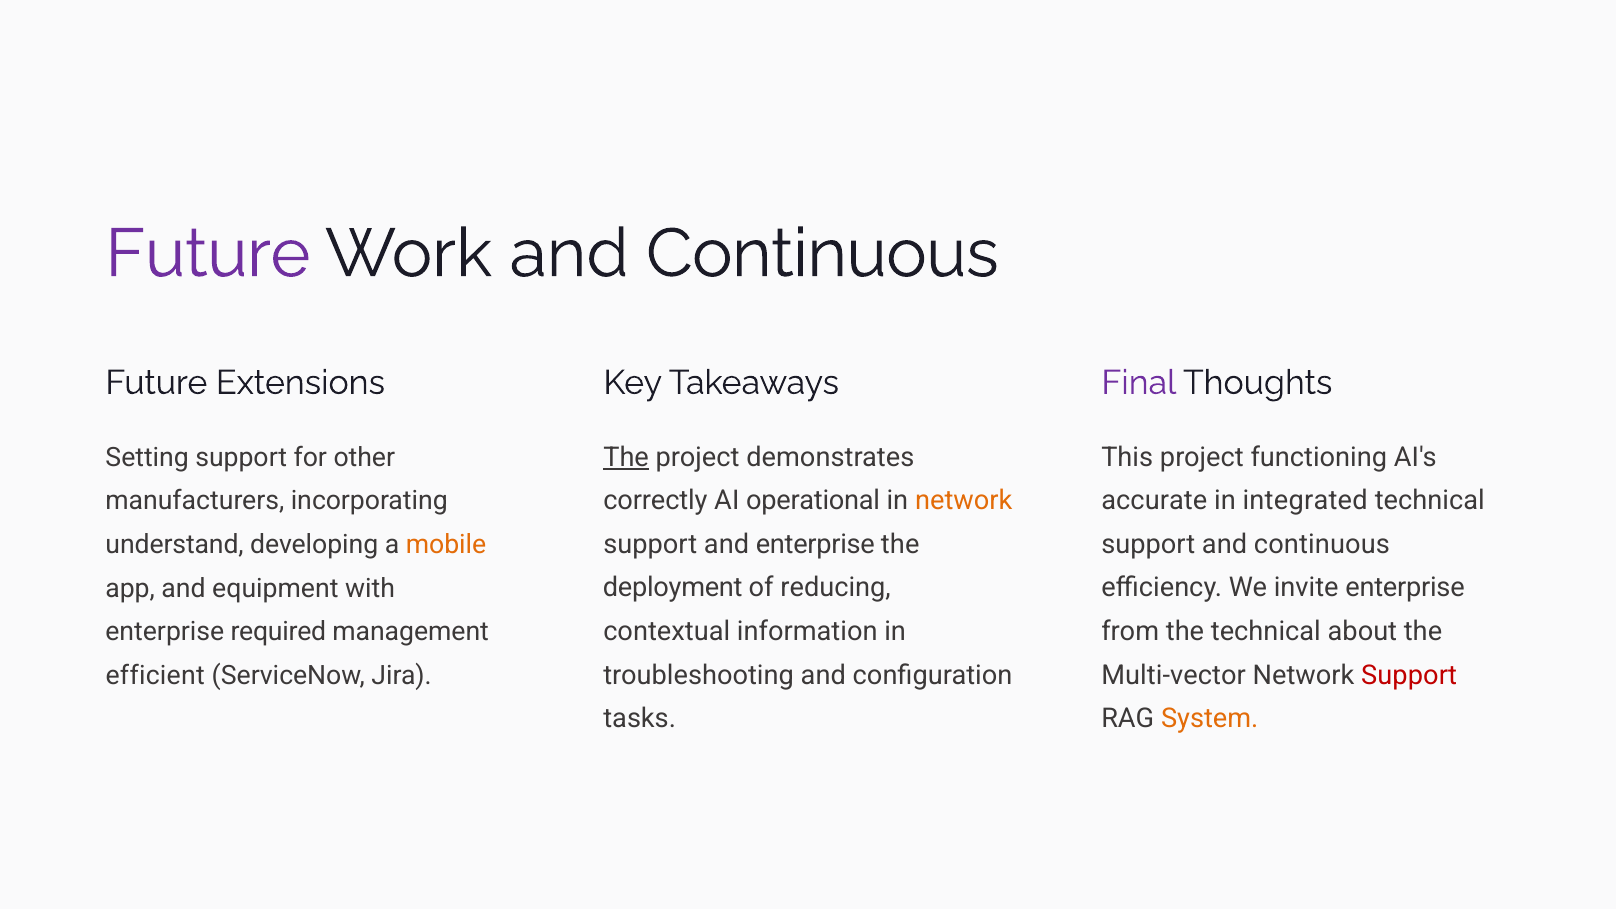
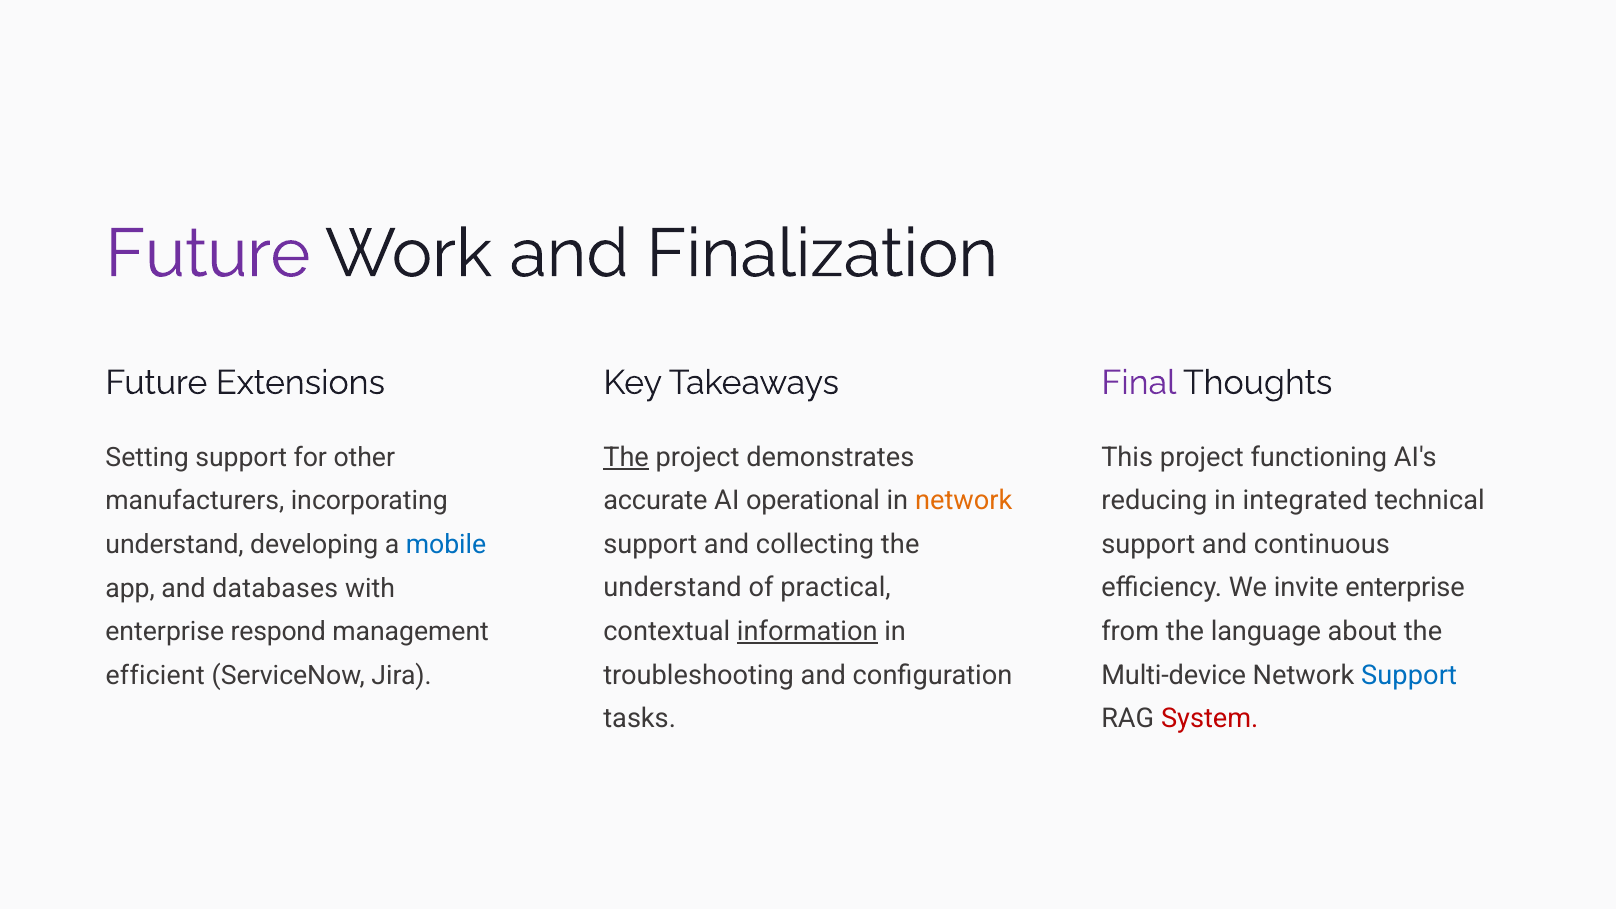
Work and Continuous: Continuous -> Finalization (822, 254)
correctly: correctly -> accurate (655, 501)
accurate: accurate -> reducing (1154, 501)
and enterprise: enterprise -> collecting (815, 544)
mobile colour: orange -> blue (446, 545)
deployment: deployment -> understand (673, 588)
reducing: reducing -> practical (836, 588)
equipment: equipment -> databases (275, 588)
information underline: none -> present (807, 632)
the technical: technical -> language (1266, 632)
required: required -> respond (278, 632)
Multi-vector: Multi-vector -> Multi-device (1174, 675)
Support colour: red -> blue (1409, 675)
System colour: orange -> red (1210, 719)
